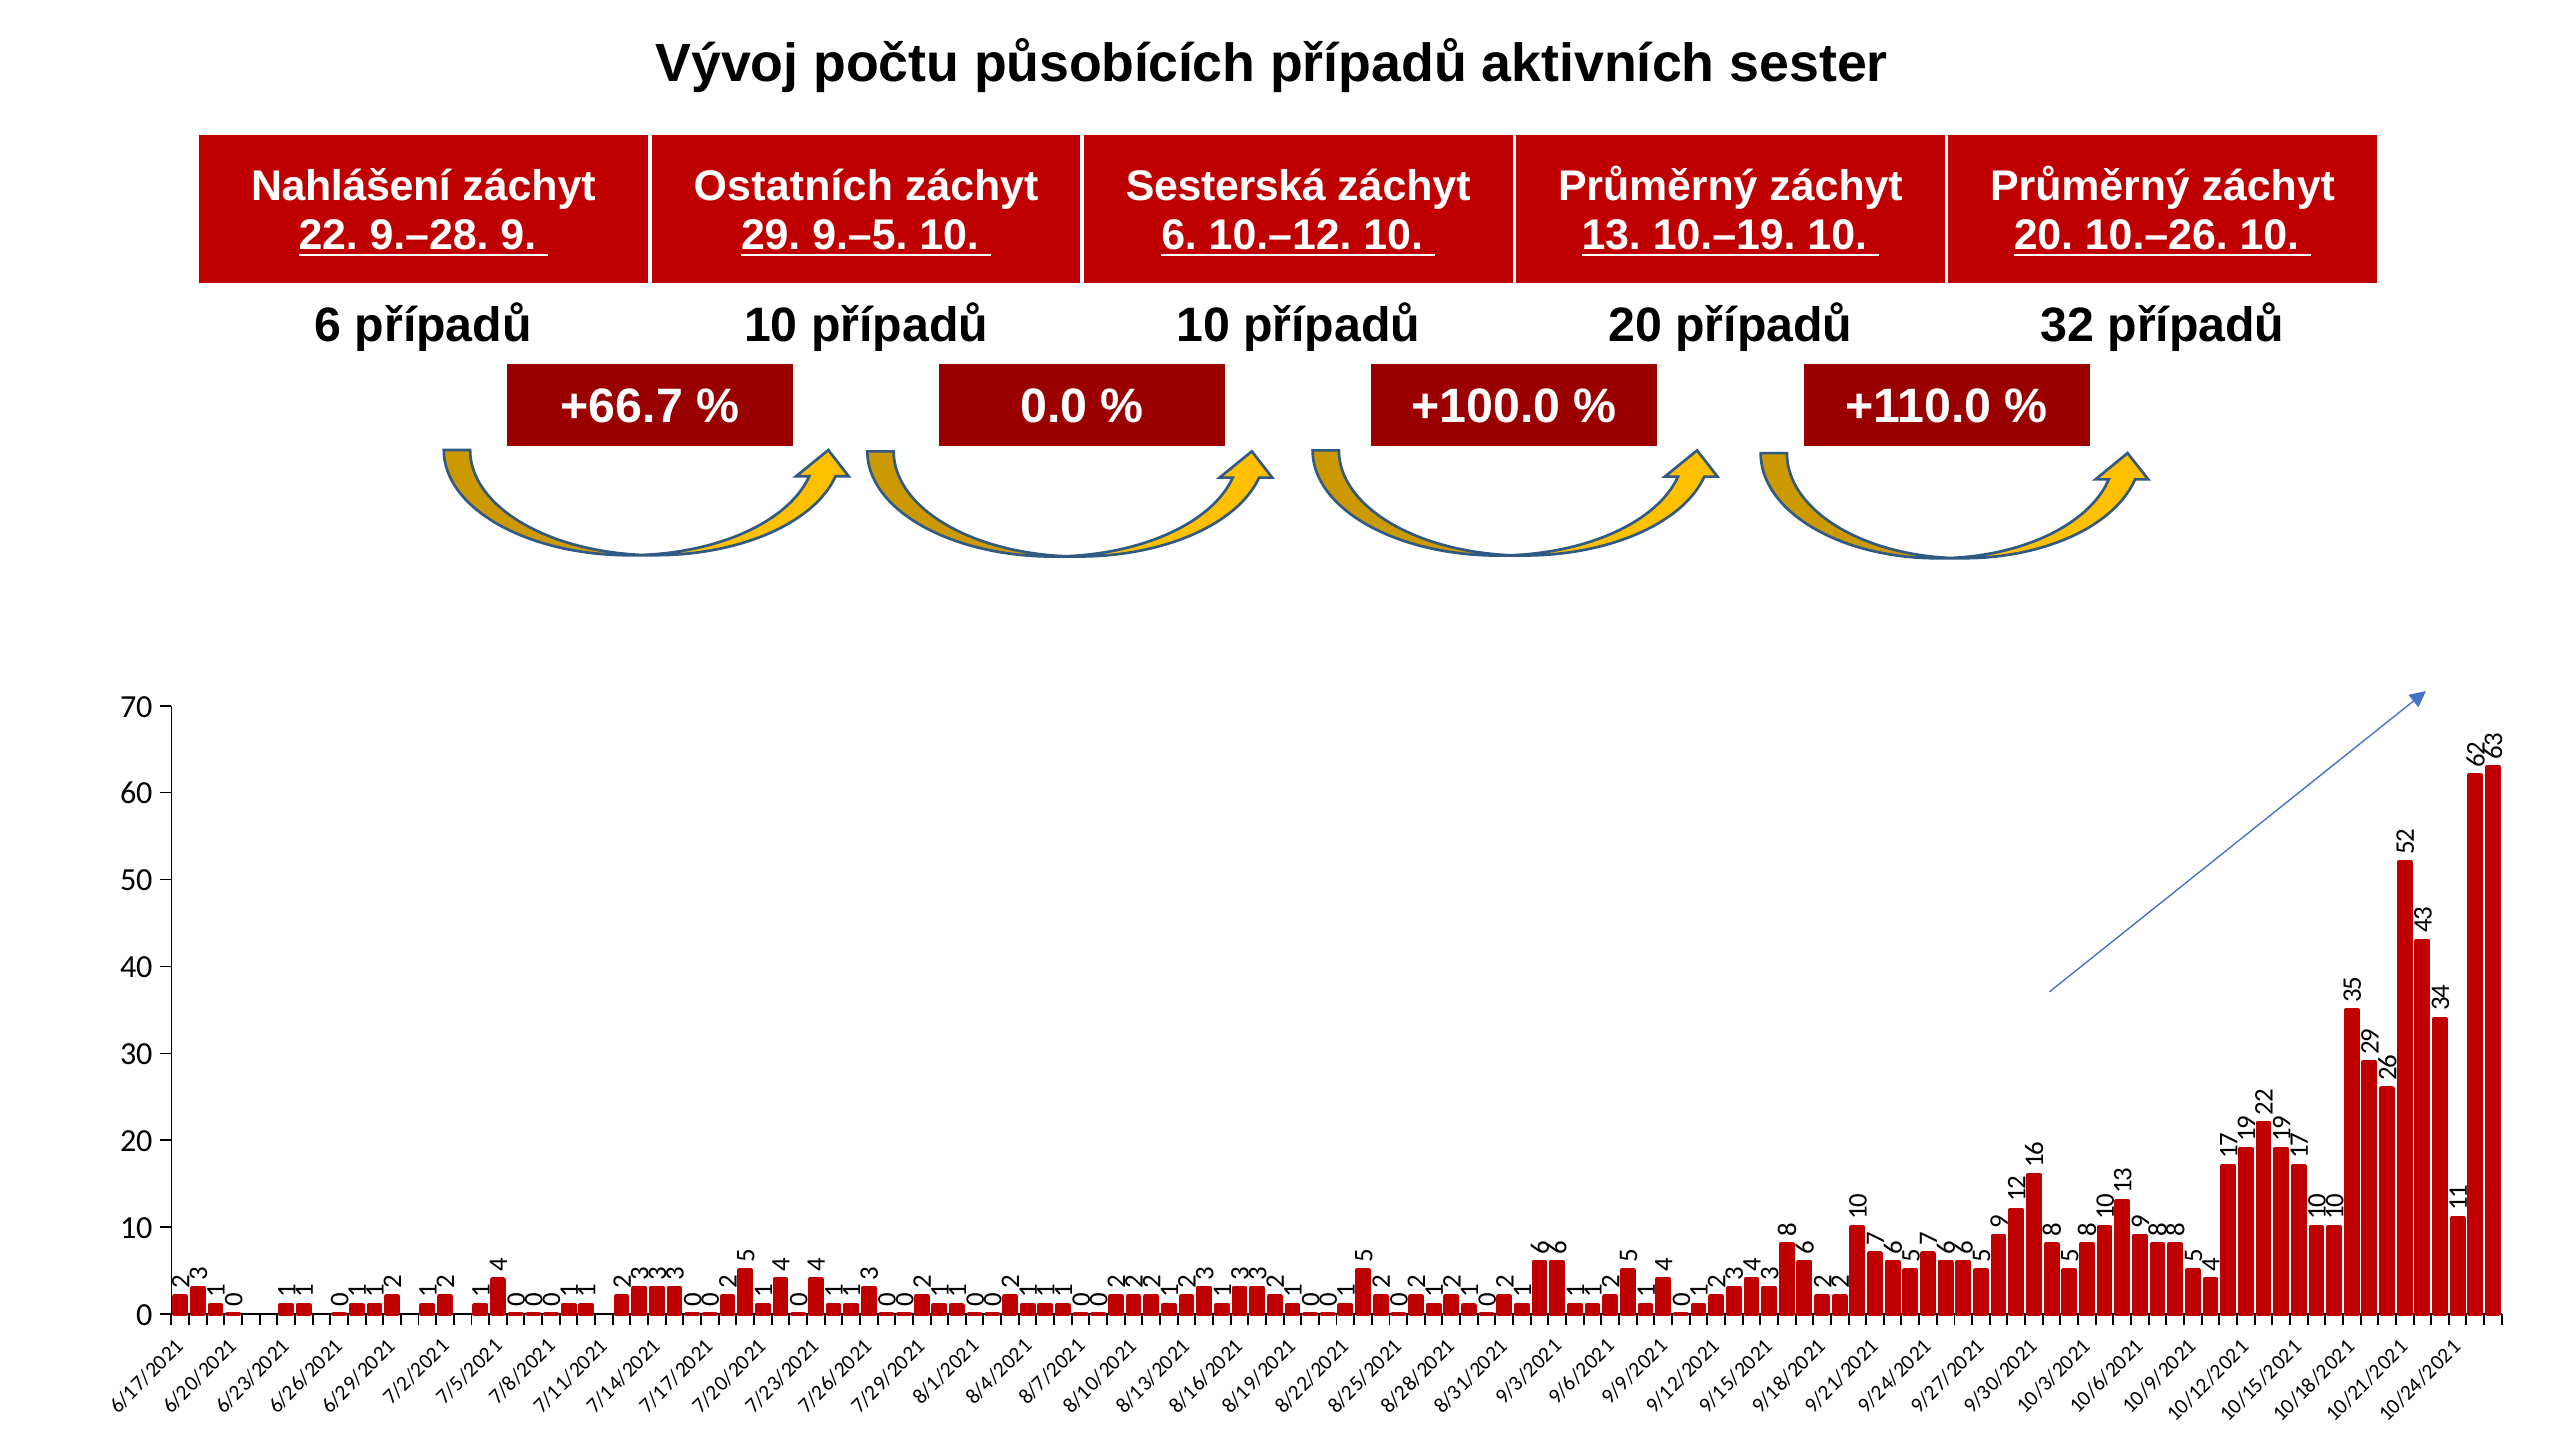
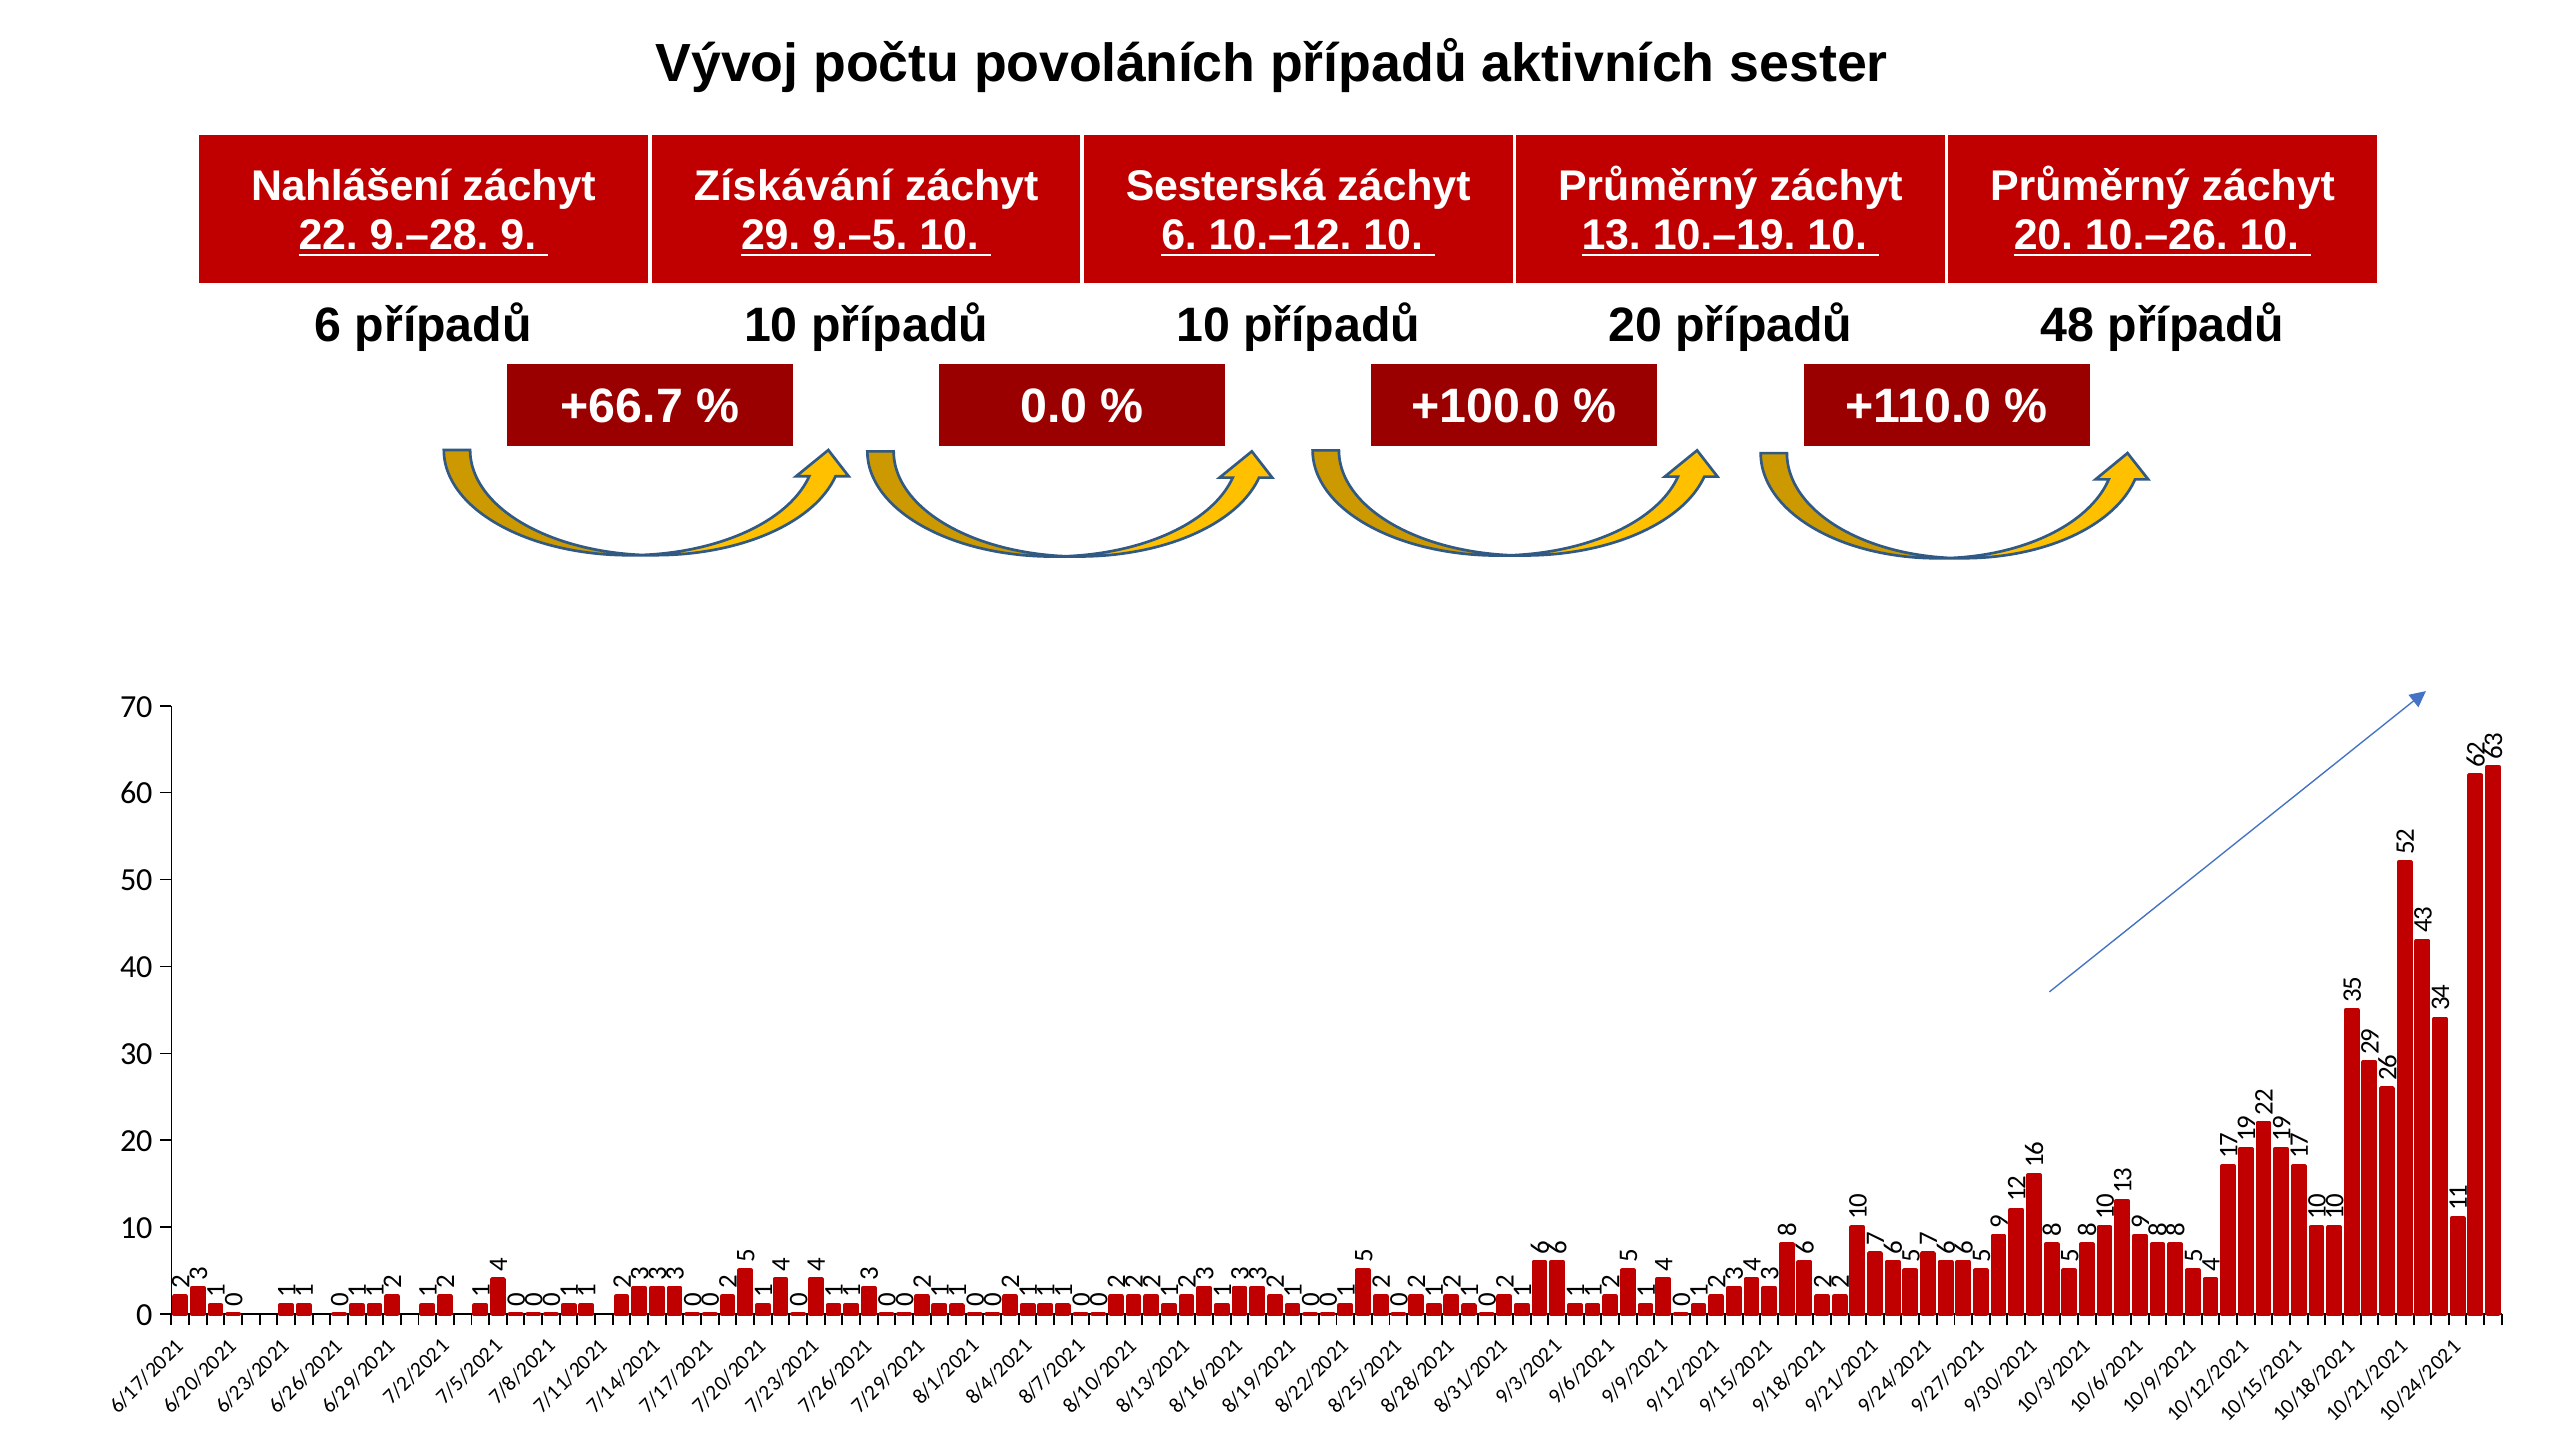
působících: působících -> povoláních (1115, 64)
Ostatních: Ostatních -> Získávání (793, 186)
32: 32 -> 48 (2067, 326)
